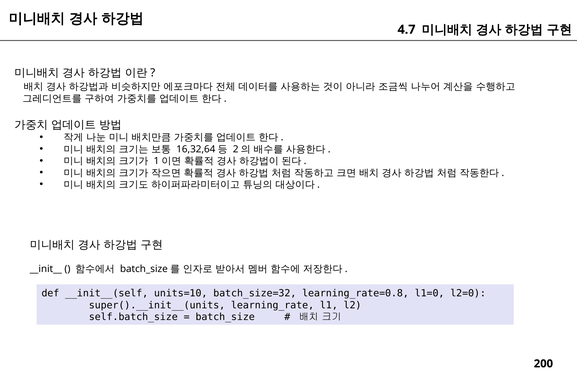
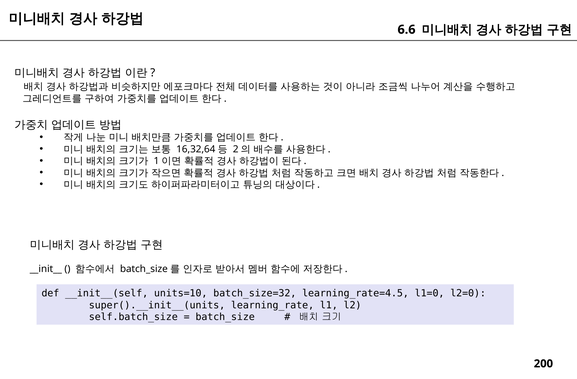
4.7: 4.7 -> 6.6 (407, 30)
learning_rate=0.8: learning_rate=0.8 -> learning_rate=4.5 (356, 293)
